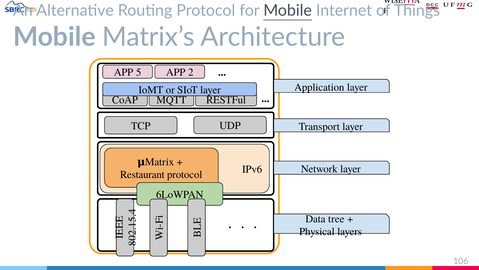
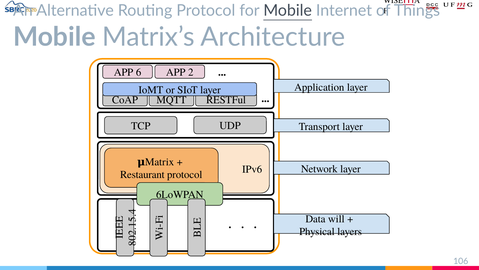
APP 5: 5 -> 6 (139, 72)
tree: tree -> will (336, 218)
